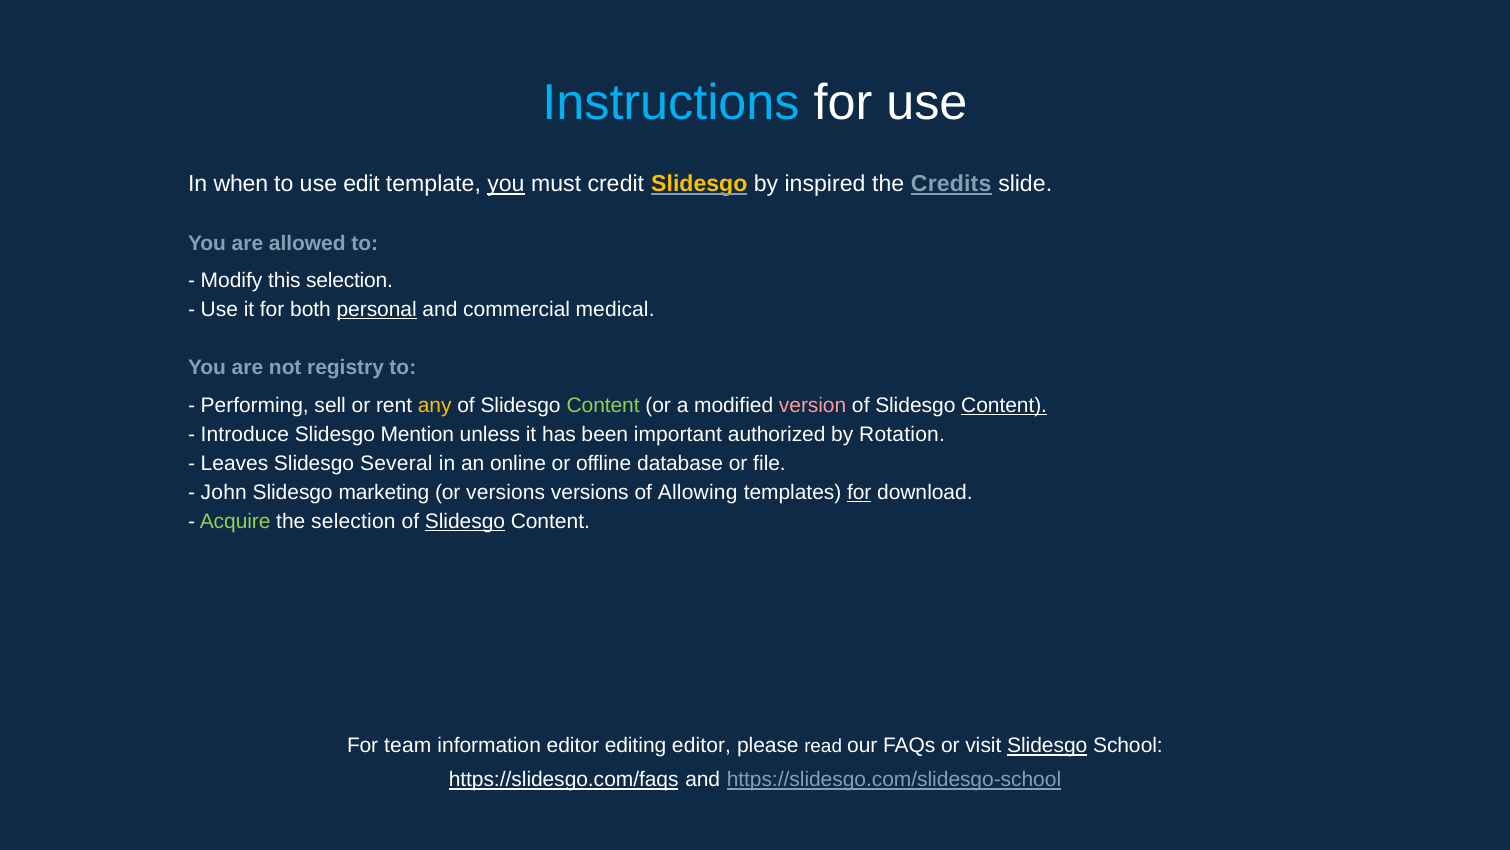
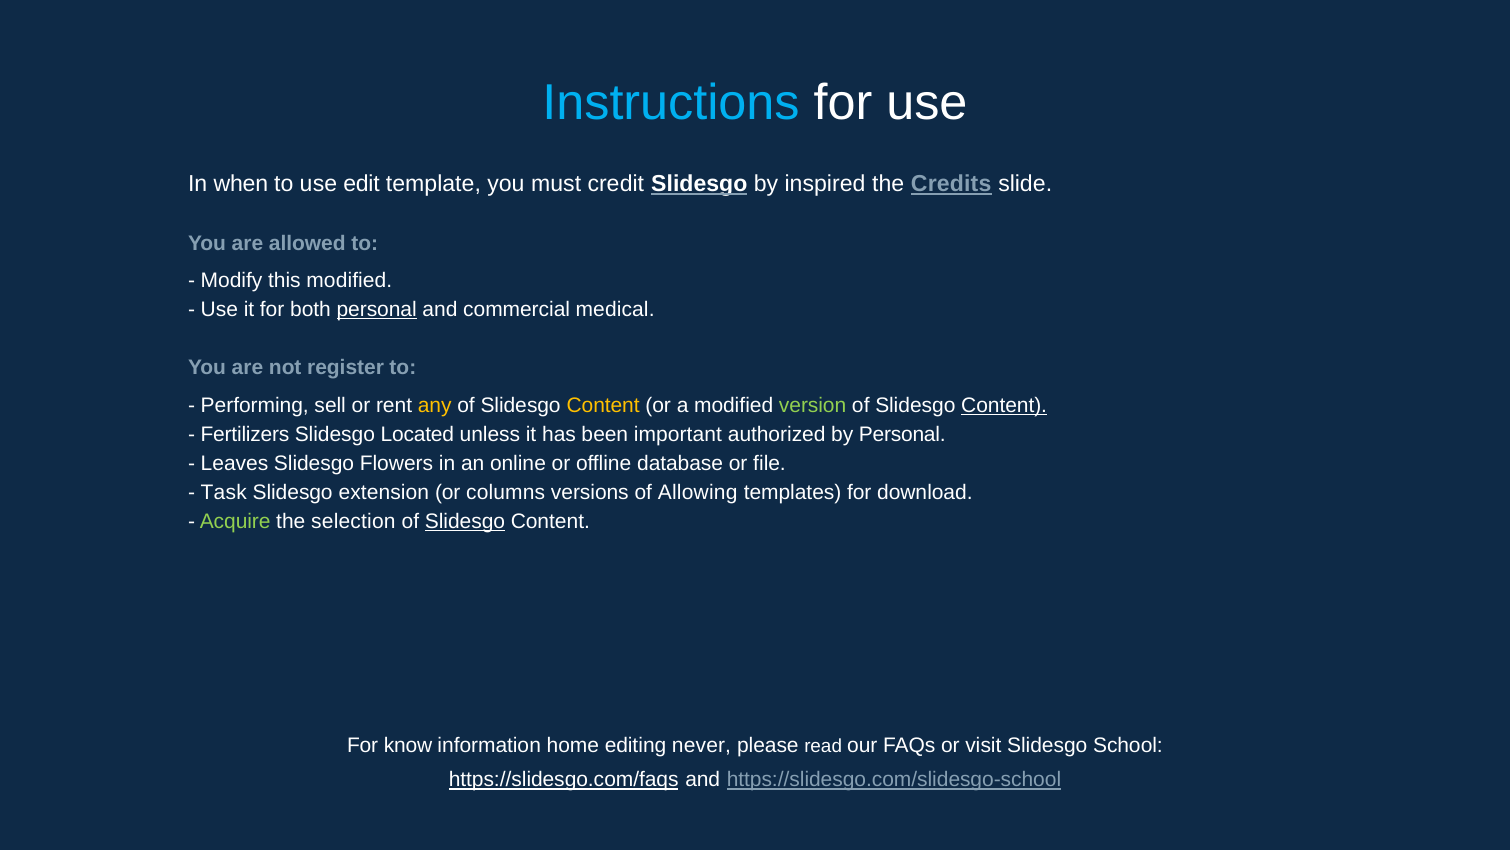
you underline: present -> none (506, 184)
Slidesgo colour: yellow -> white (699, 184)
this selection: selection -> modified (349, 281)
registry: registry -> register (346, 368)
Content colour: light green -> yellow (603, 405)
version colour: pink -> light green (813, 405)
Introduce: Introduce -> Fertilizers (245, 434)
Mention: Mention -> Located (417, 434)
by Rotation: Rotation -> Personal (902, 434)
Several: Several -> Flowers (396, 463)
John: John -> Task (224, 492)
marketing: marketing -> extension (384, 492)
or versions: versions -> columns (506, 492)
for underline: present -> none (859, 492)
team: team -> know (408, 745)
information editor: editor -> home (573, 745)
editing editor: editor -> never (702, 745)
Slidesgo underline: present -> none (1047, 745)
